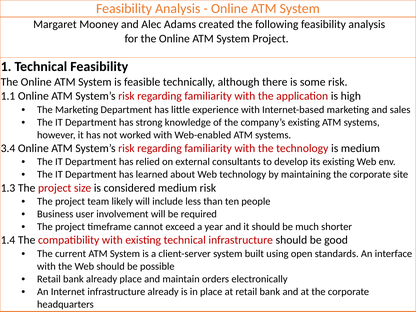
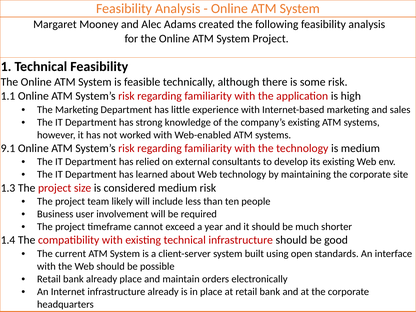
3.4: 3.4 -> 9.1 (8, 148)
